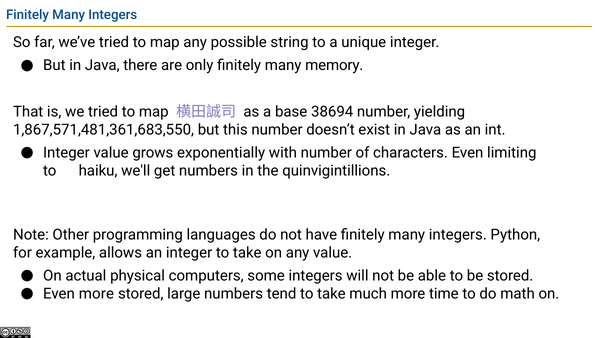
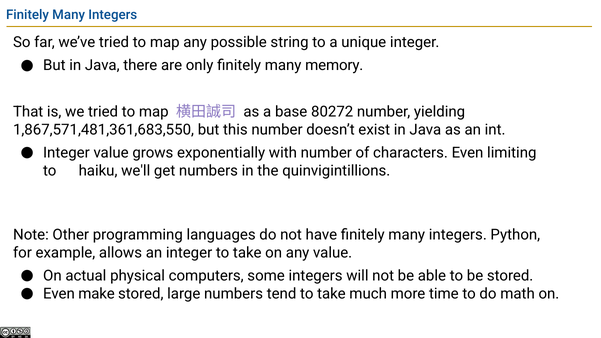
38694: 38694 -> 80272 (332, 112)
Even more: more -> make (97, 294)
